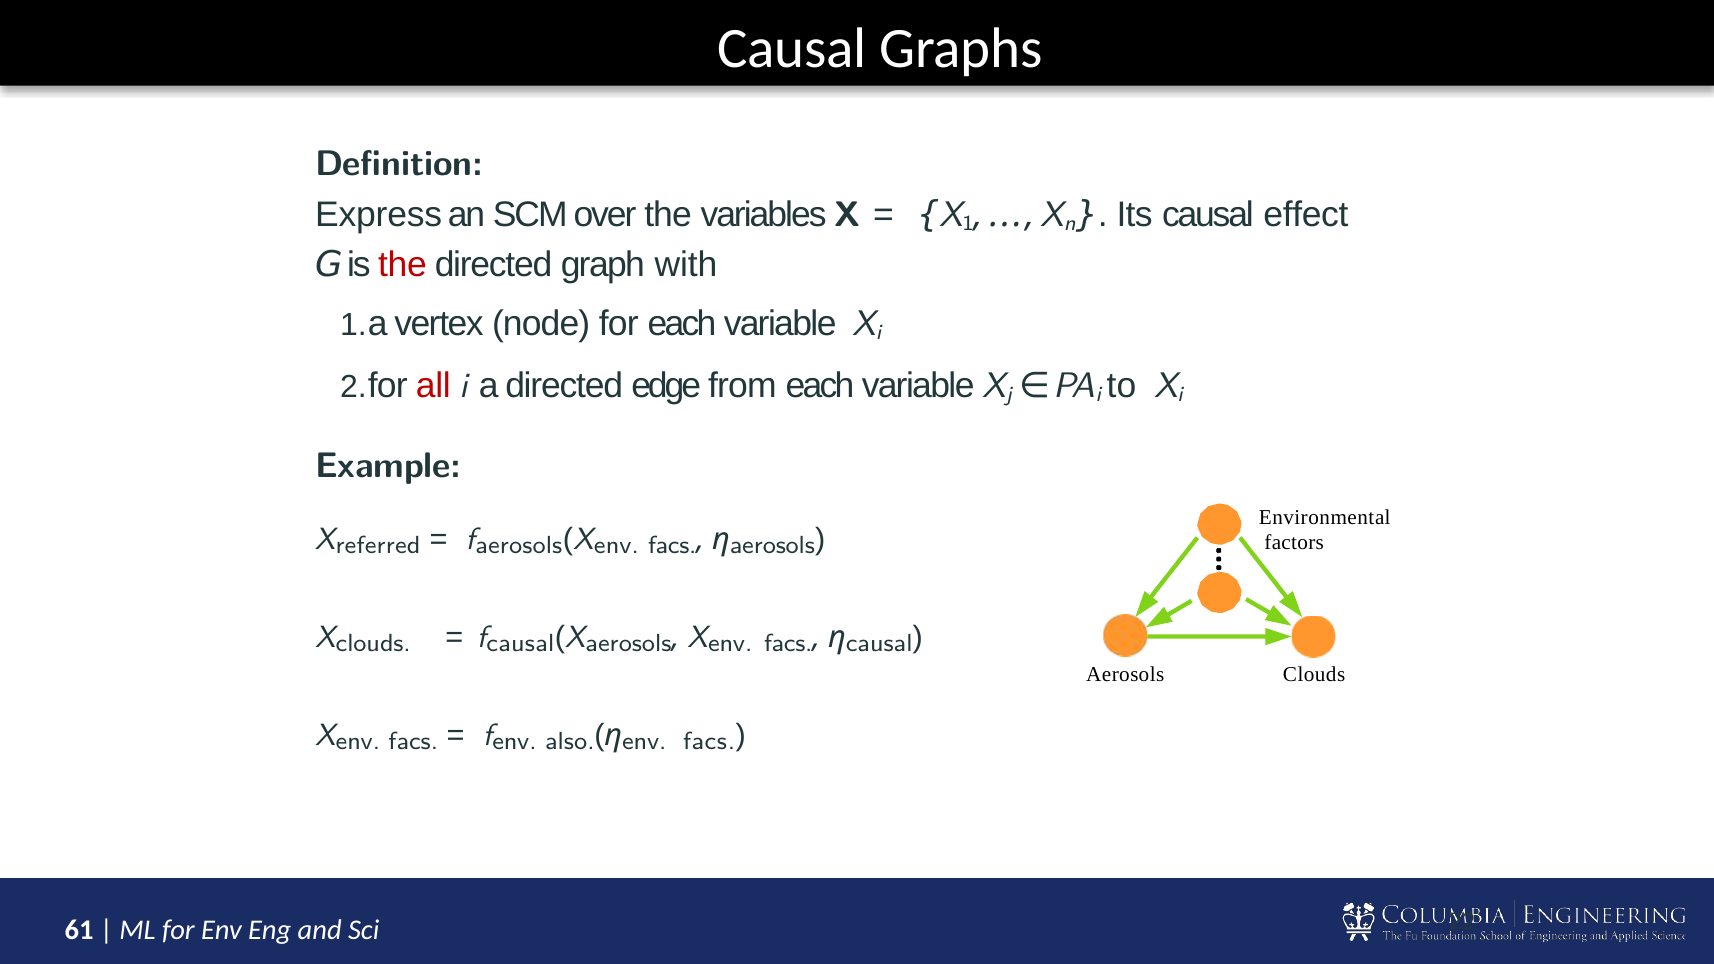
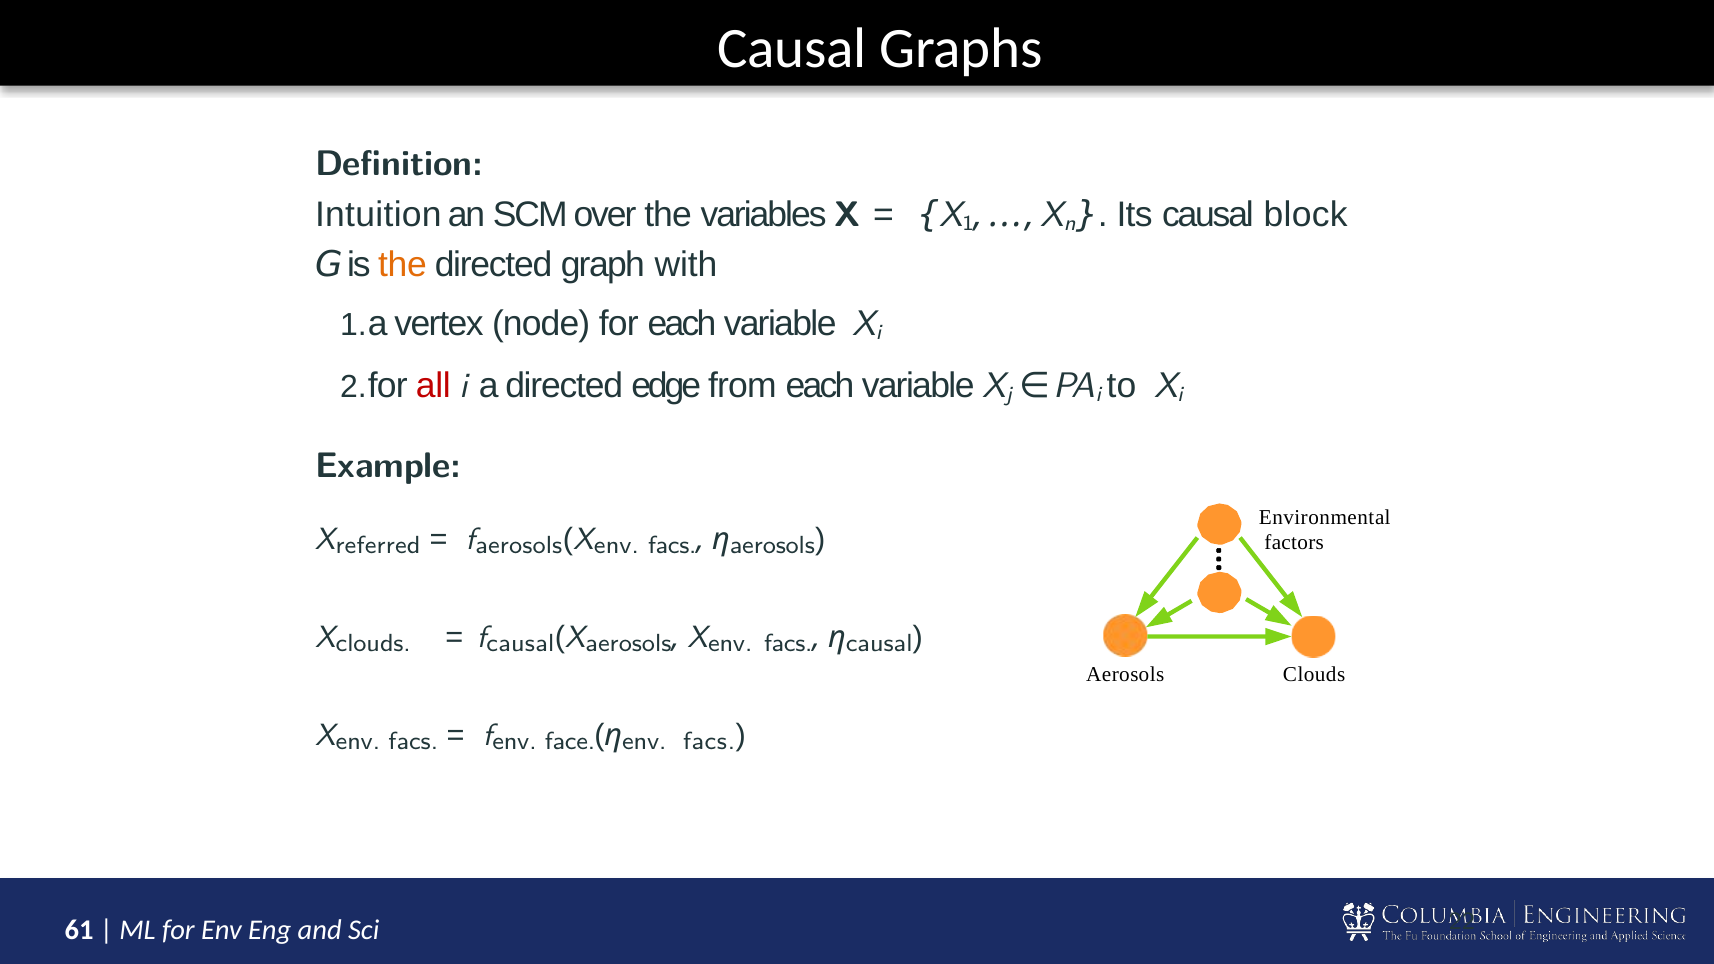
Express: Express -> Intuition (378, 214)
effect: effect -> block (1306, 214)
the colour: red -> orange (403, 264)
also: also -> face (570, 742)
